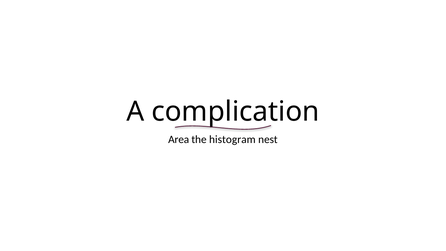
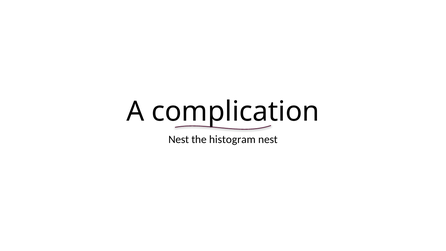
Area: Area -> Nest (179, 139)
